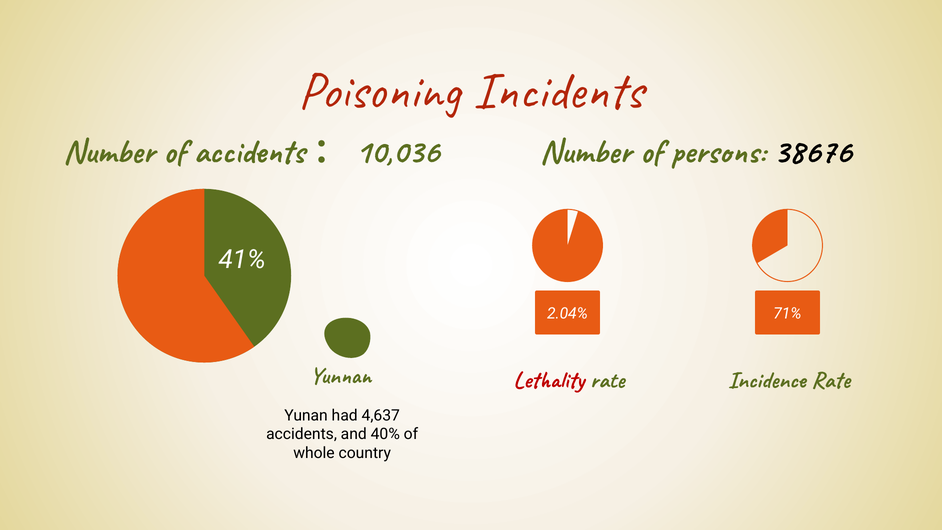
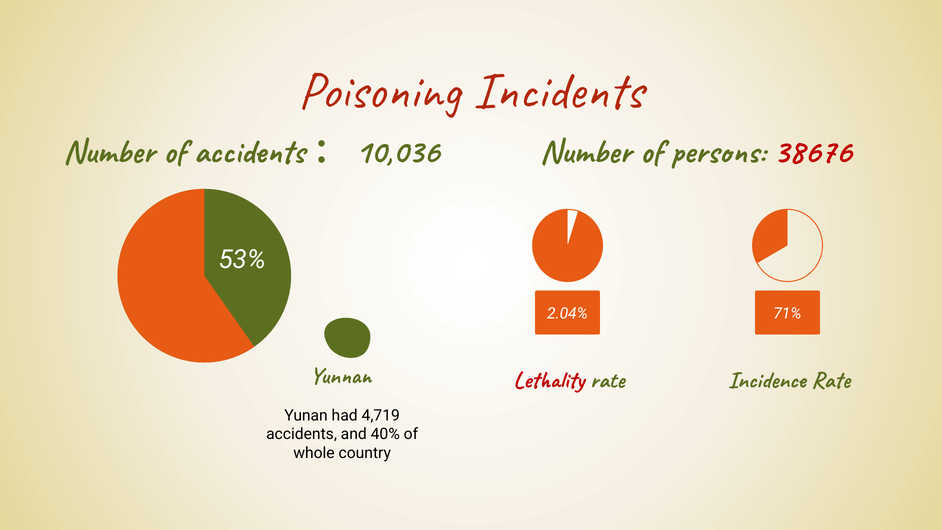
38676 colour: black -> red (813, 151)
41%: 41% -> 53% (242, 259)
4,637: 4,637 -> 4,719 (381, 415)
